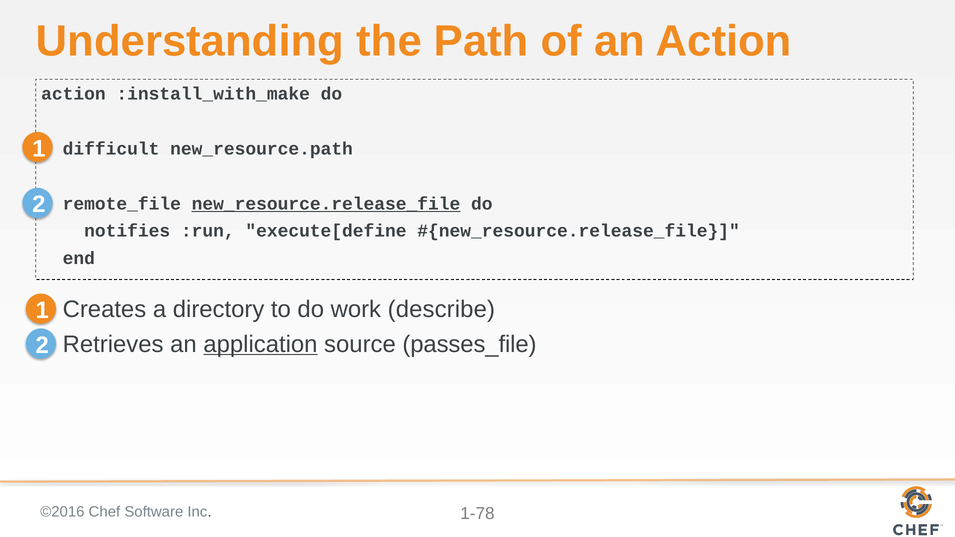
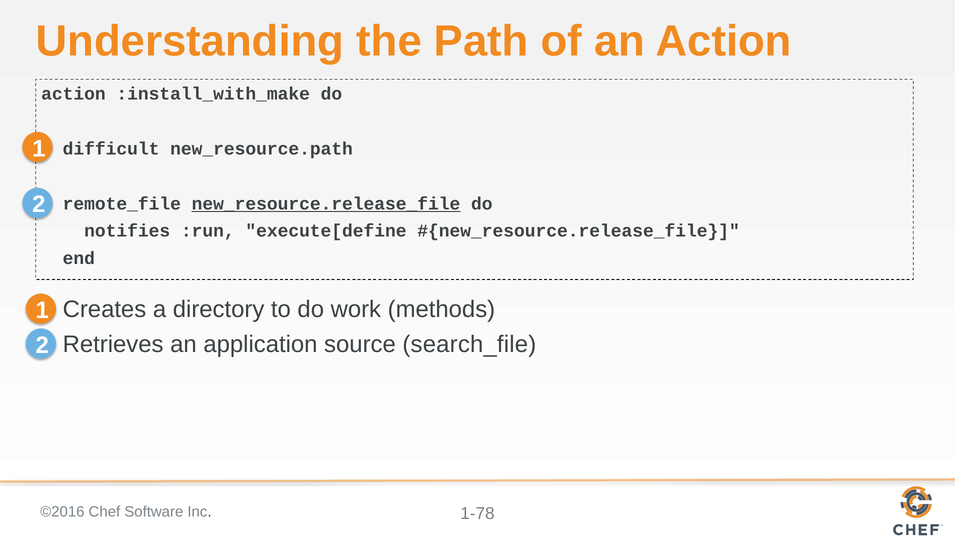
describe: describe -> methods (441, 310)
application underline: present -> none (260, 344)
passes_file: passes_file -> search_file (469, 344)
